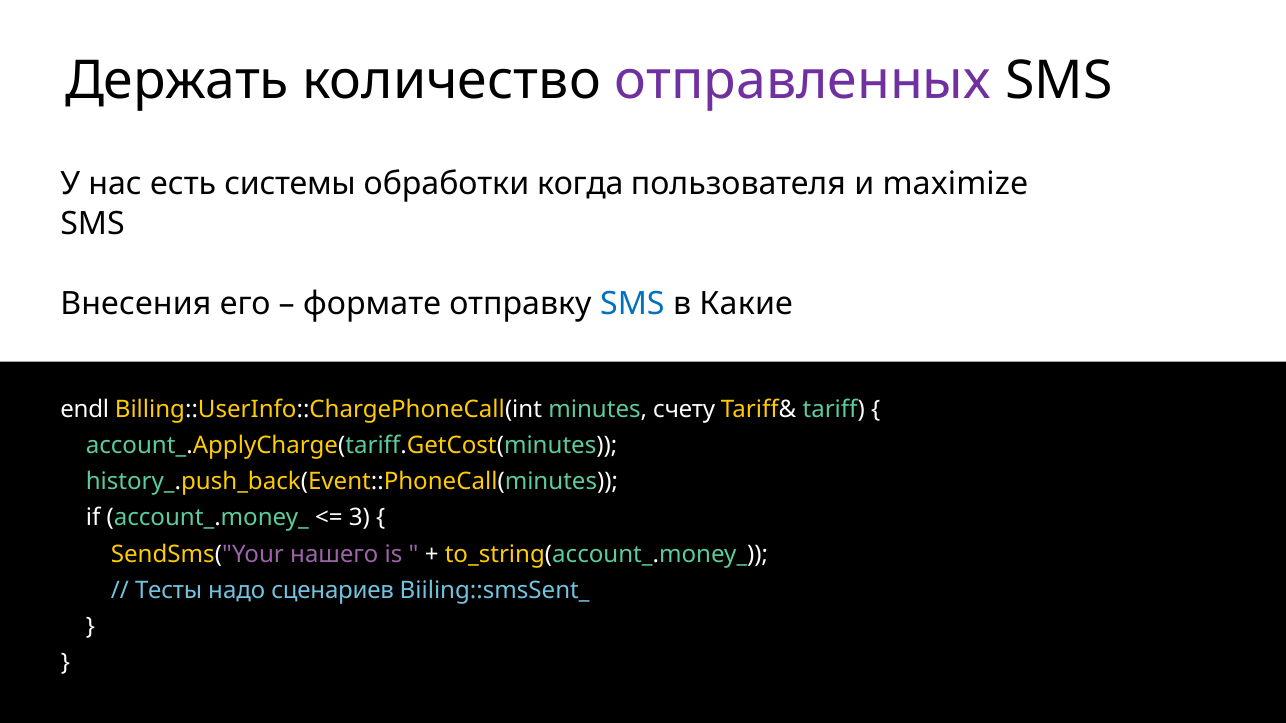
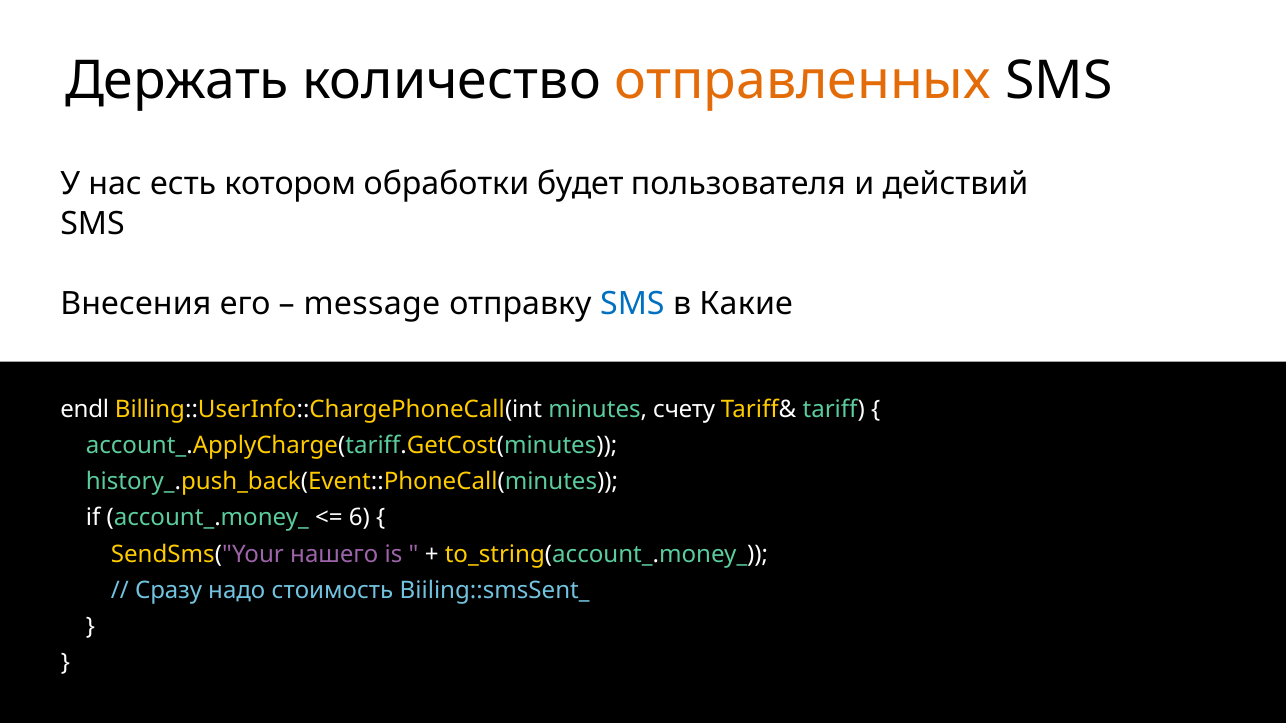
отправленных colour: purple -> orange (803, 81)
системы: системы -> котором (290, 184)
когда: когда -> будет (580, 184)
maximize: maximize -> действий (955, 184)
формате: формате -> message (372, 304)
3: 3 -> 6 (359, 518)
Тесты: Тесты -> Сразу (169, 591)
сценариев: сценариев -> стоимость (332, 591)
